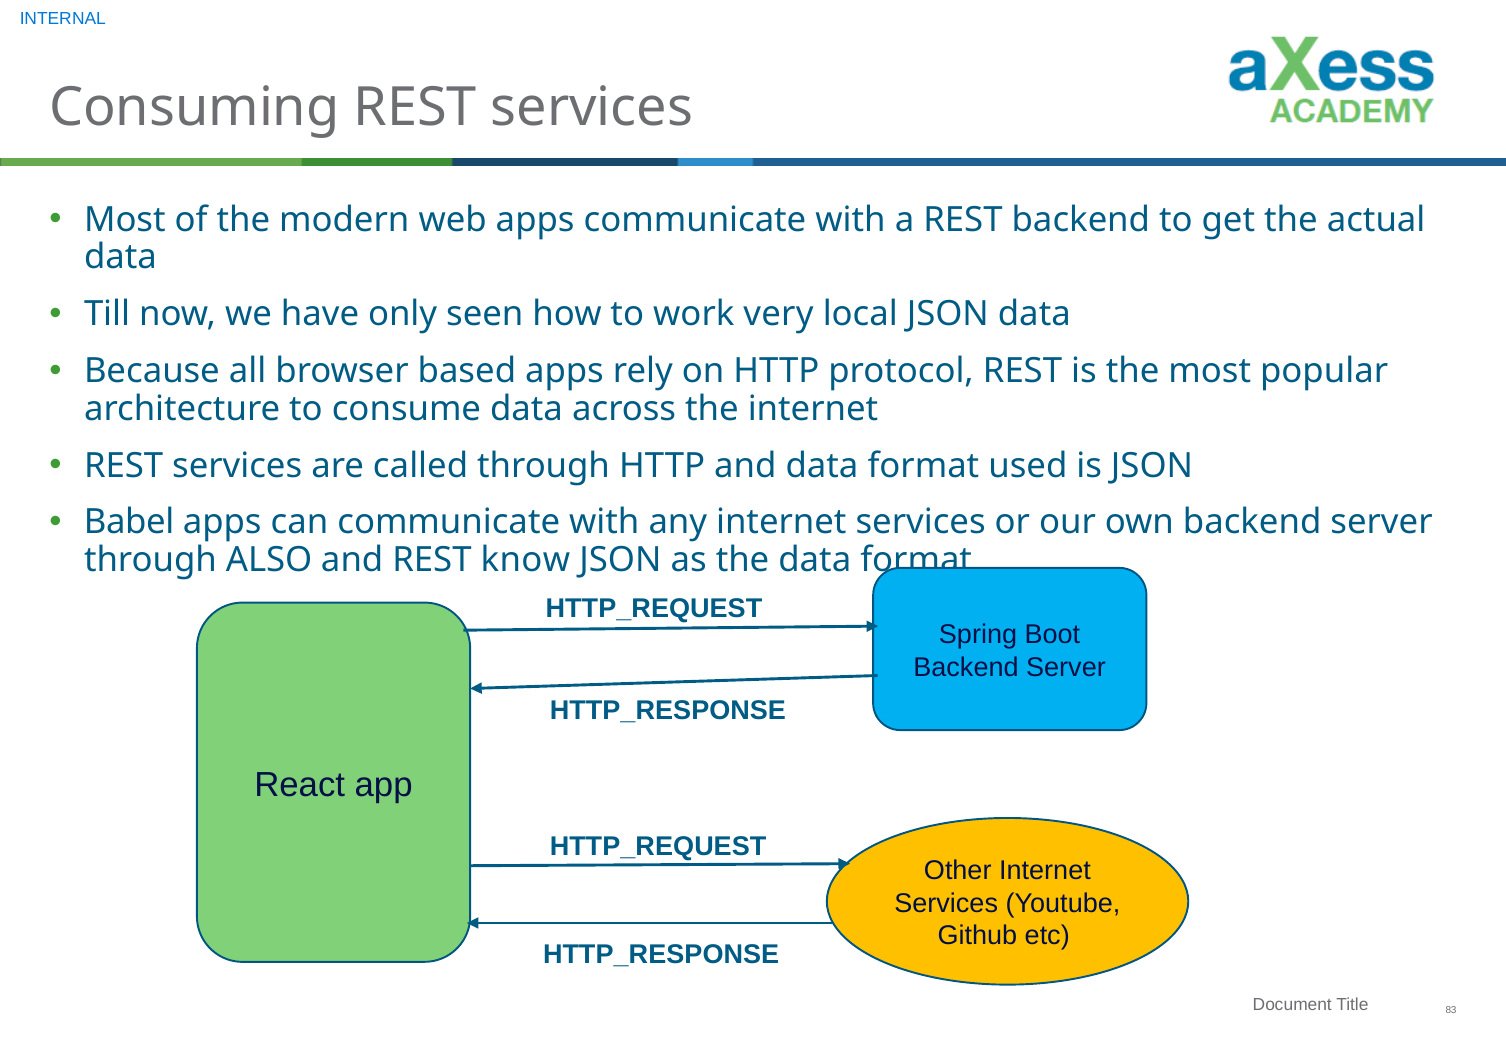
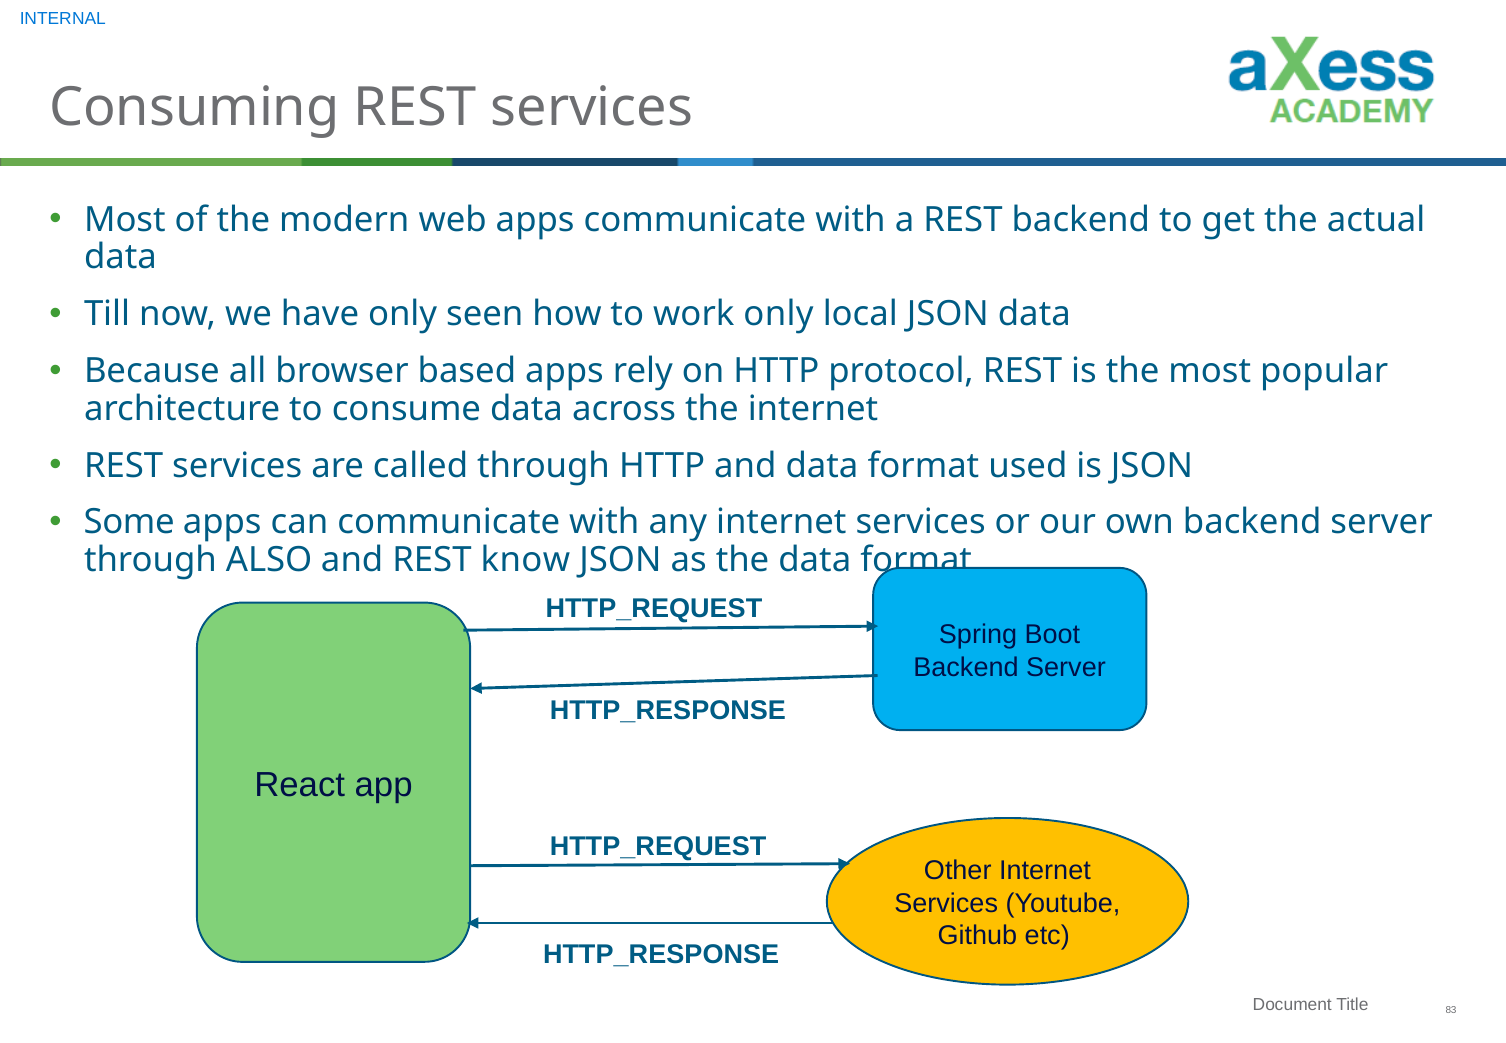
work very: very -> only (778, 314)
Babel: Babel -> Some (129, 522)
